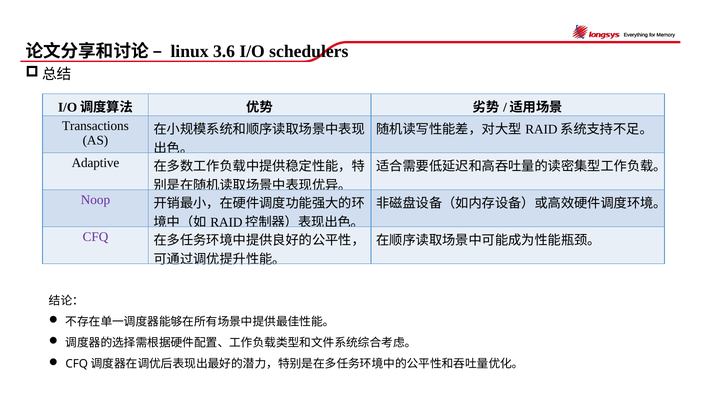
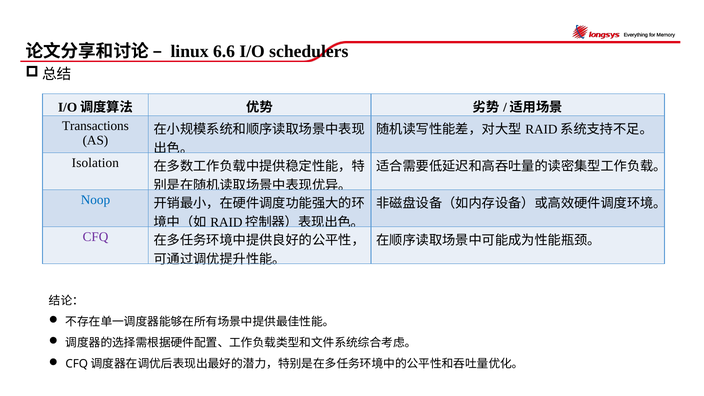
3.6: 3.6 -> 6.6 (224, 52)
Adaptive: Adaptive -> Isolation (95, 163)
Noop colour: purple -> blue (95, 200)
